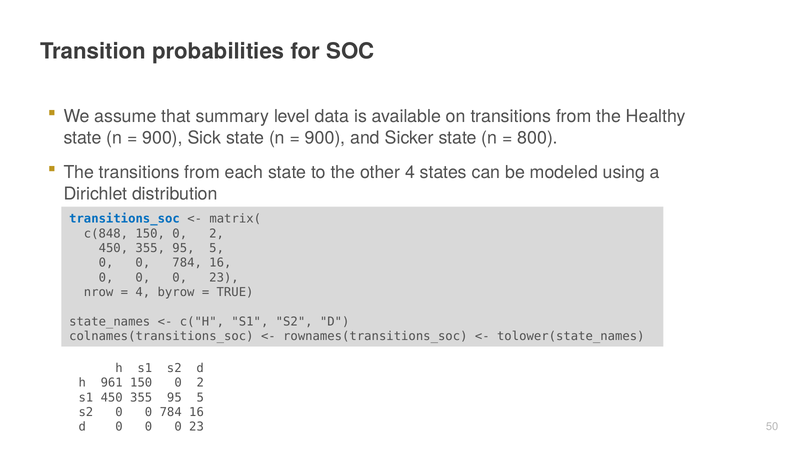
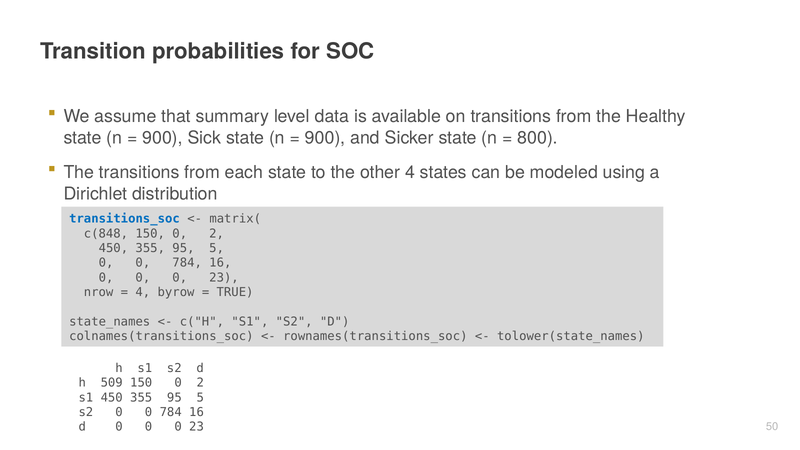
961: 961 -> 509 (112, 383)
